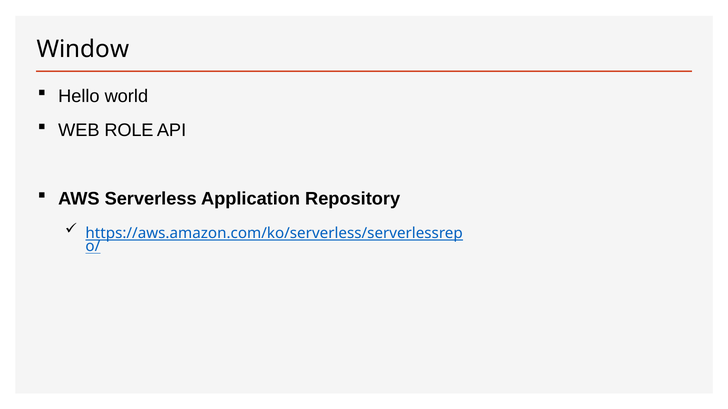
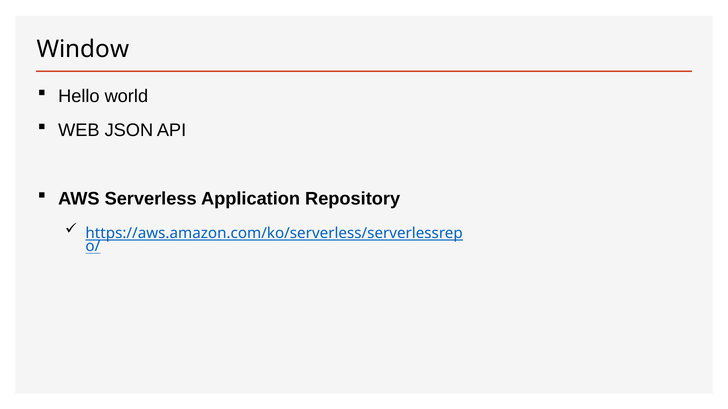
ROLE: ROLE -> JSON (129, 131)
